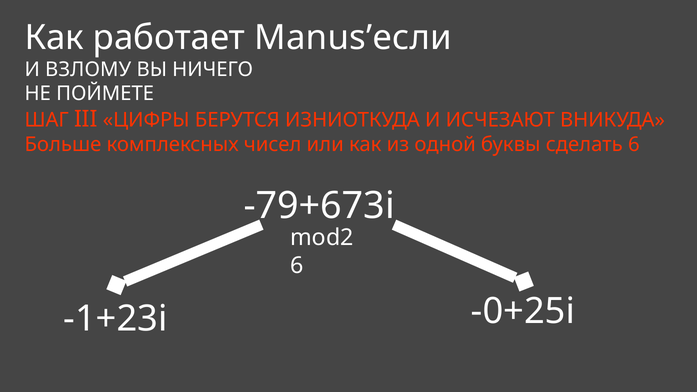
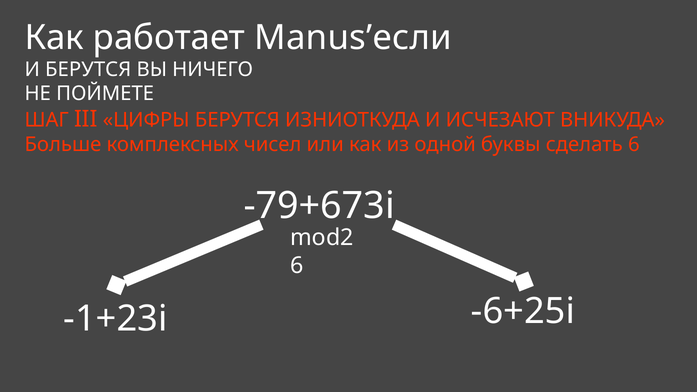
И ВЗЛОМУ: ВЗЛОМУ -> БЕРУТСЯ (88, 69)
-0+25i: -0+25i -> -6+25i (523, 311)
